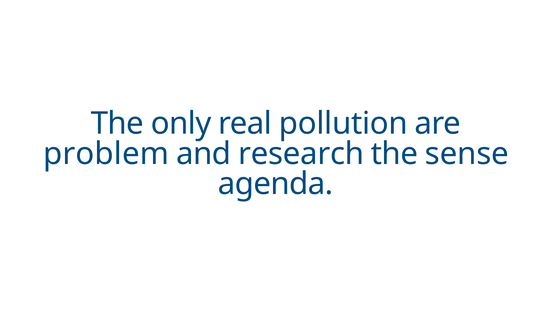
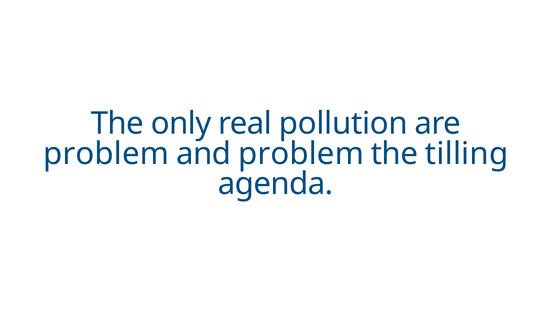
and research: research -> problem (301, 154)
sense: sense -> tilling (467, 154)
